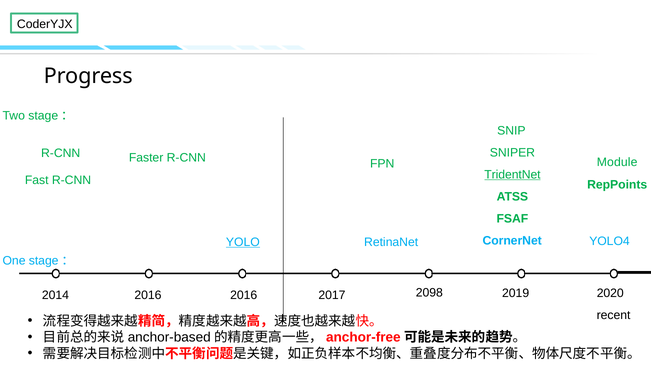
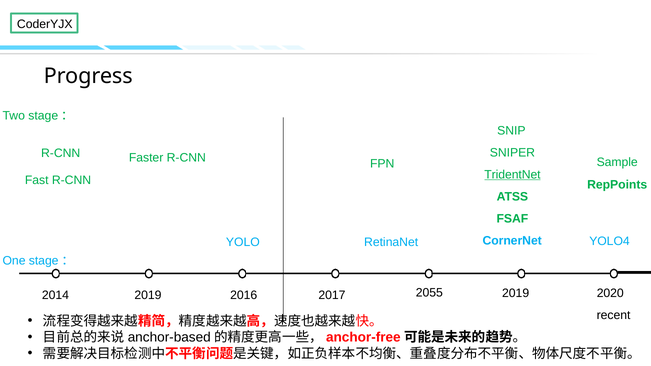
Module: Module -> Sample (617, 162)
YOLO underline: present -> none (243, 242)
2014 2016: 2016 -> 2019 (148, 295)
2098: 2098 -> 2055 (429, 293)
